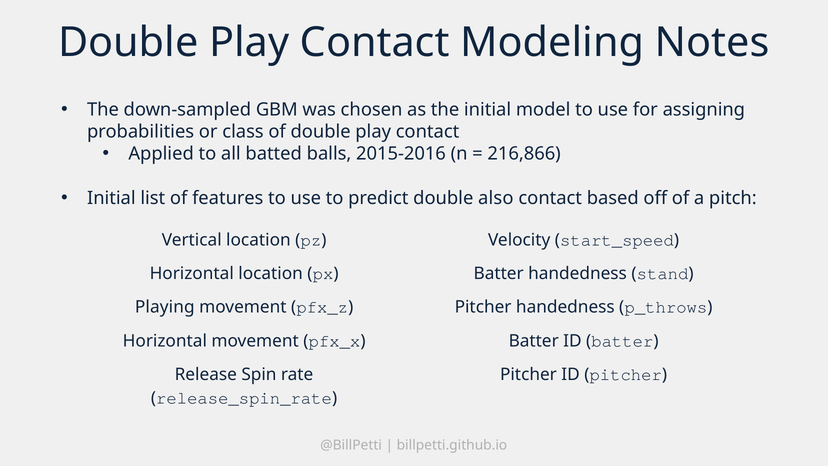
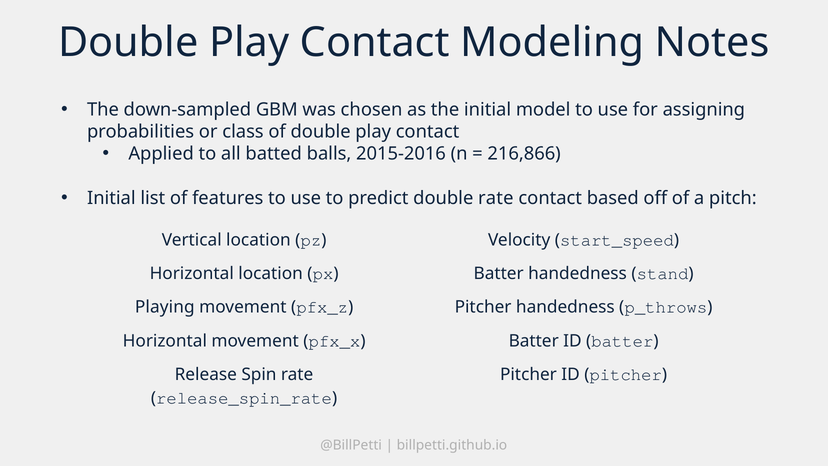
double also: also -> rate (496, 198)
